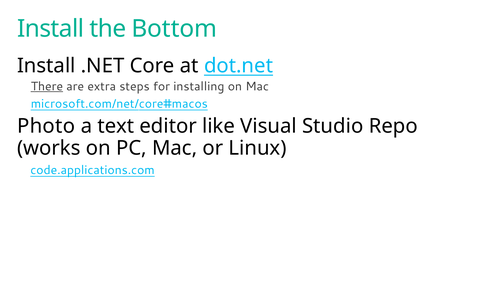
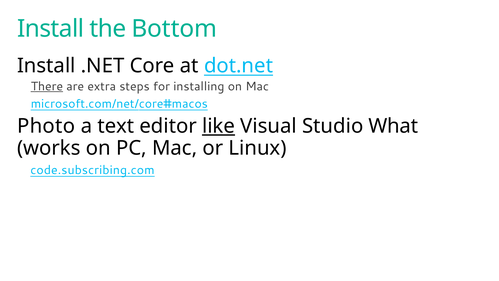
like underline: none -> present (219, 126)
Repo: Repo -> What (393, 126)
code.applications.com: code.applications.com -> code.subscribing.com (92, 170)
